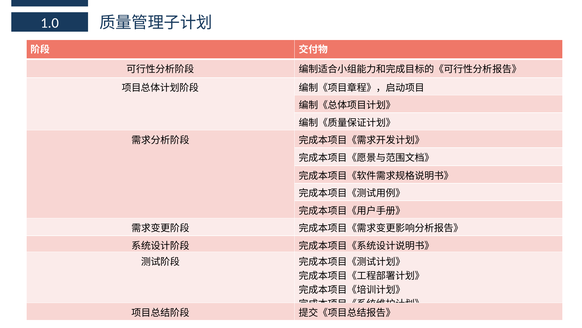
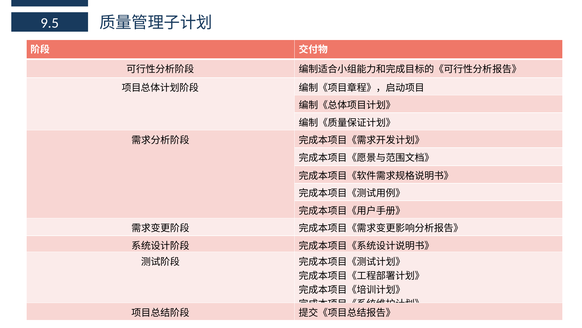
1.0: 1.0 -> 9.5 (50, 23)
